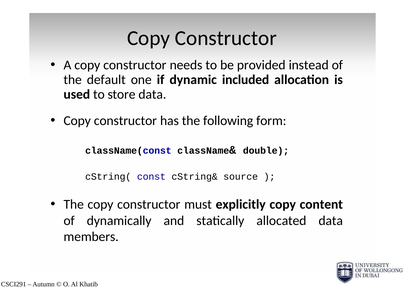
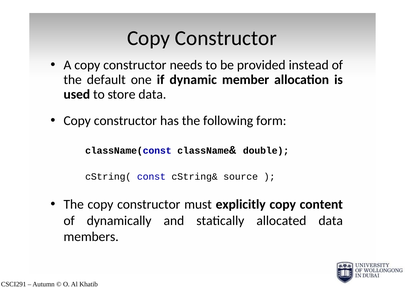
included: included -> member (246, 80)
